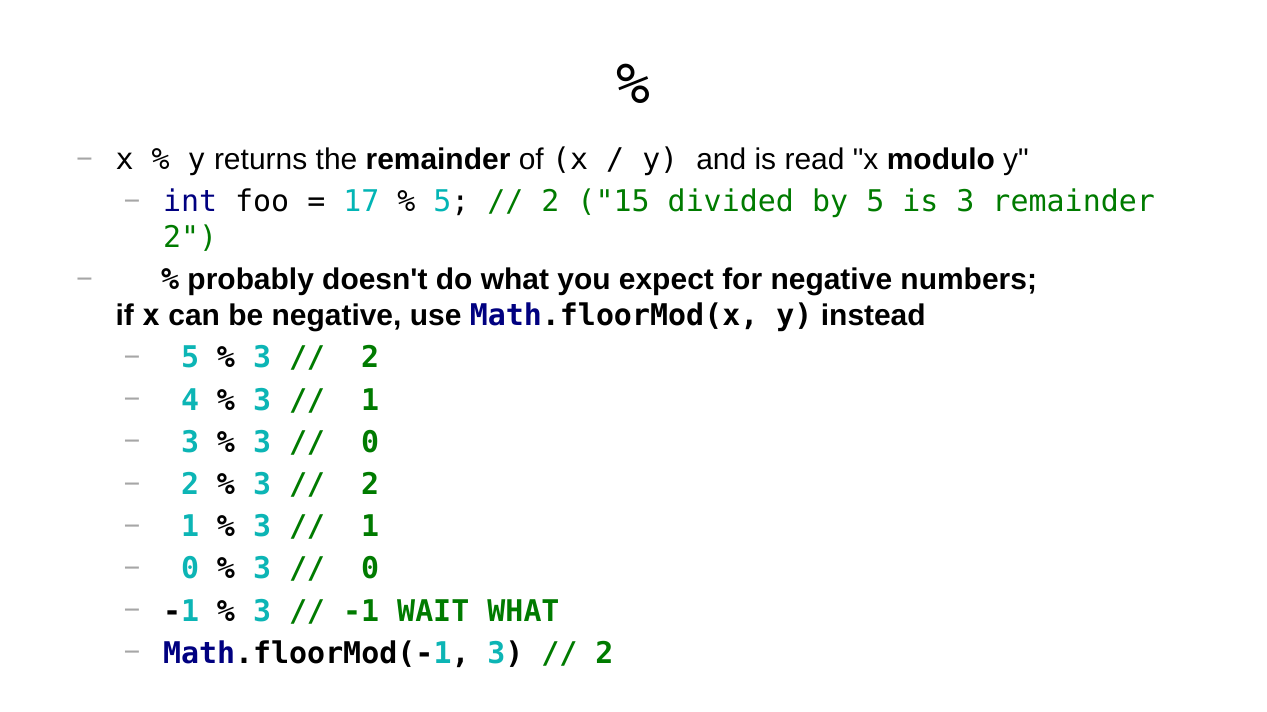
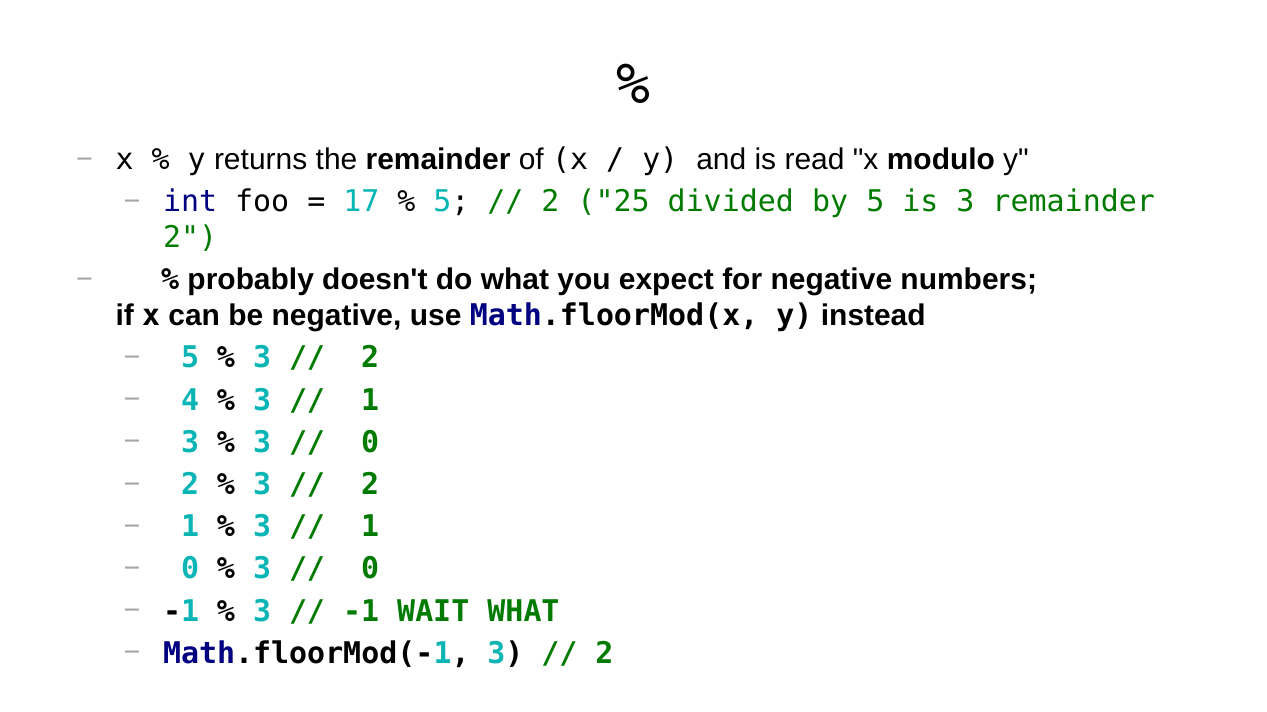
15: 15 -> 25 (614, 202)
